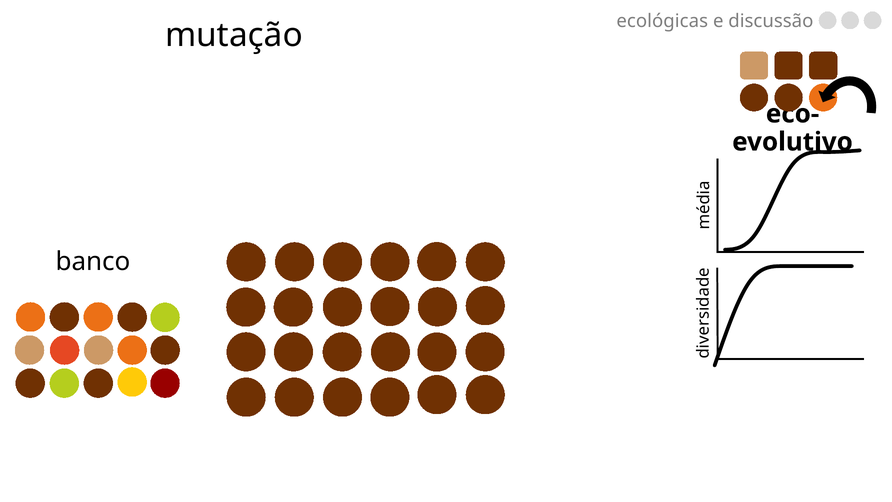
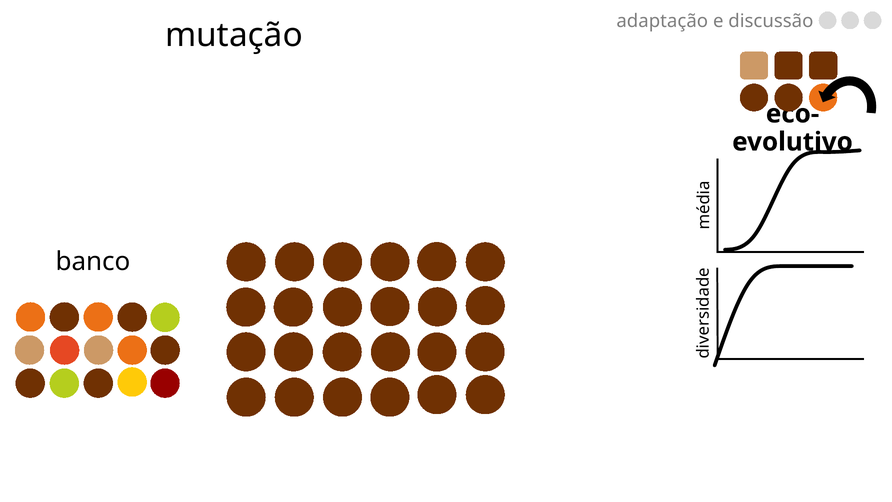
ecológicas: ecológicas -> adaptação (662, 21)
